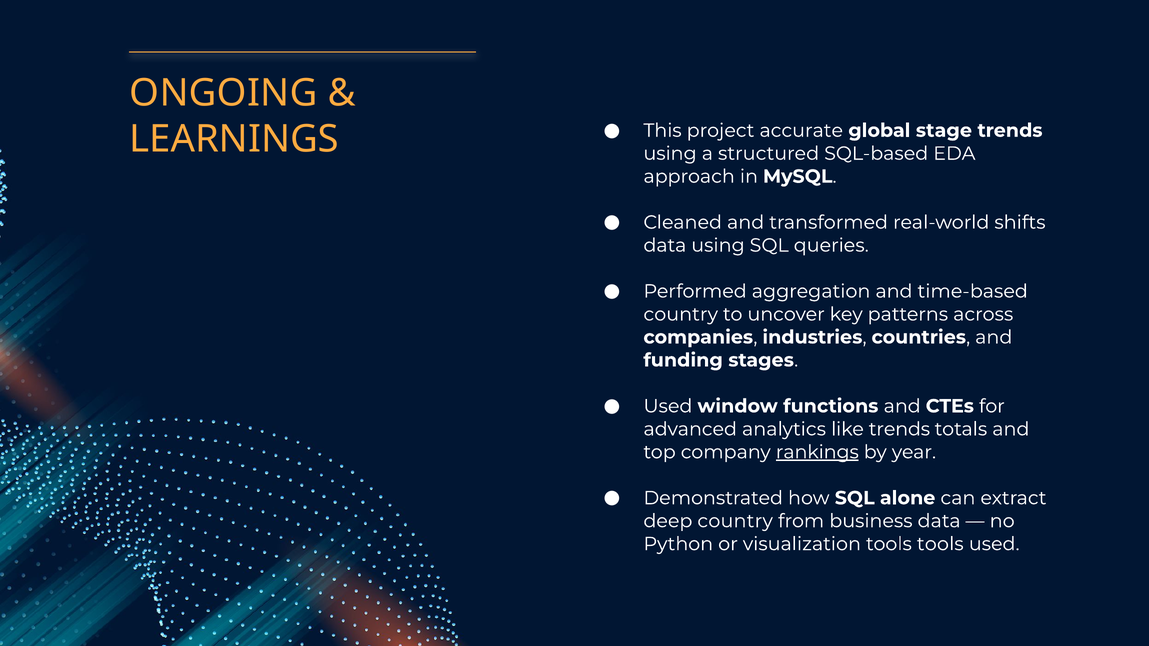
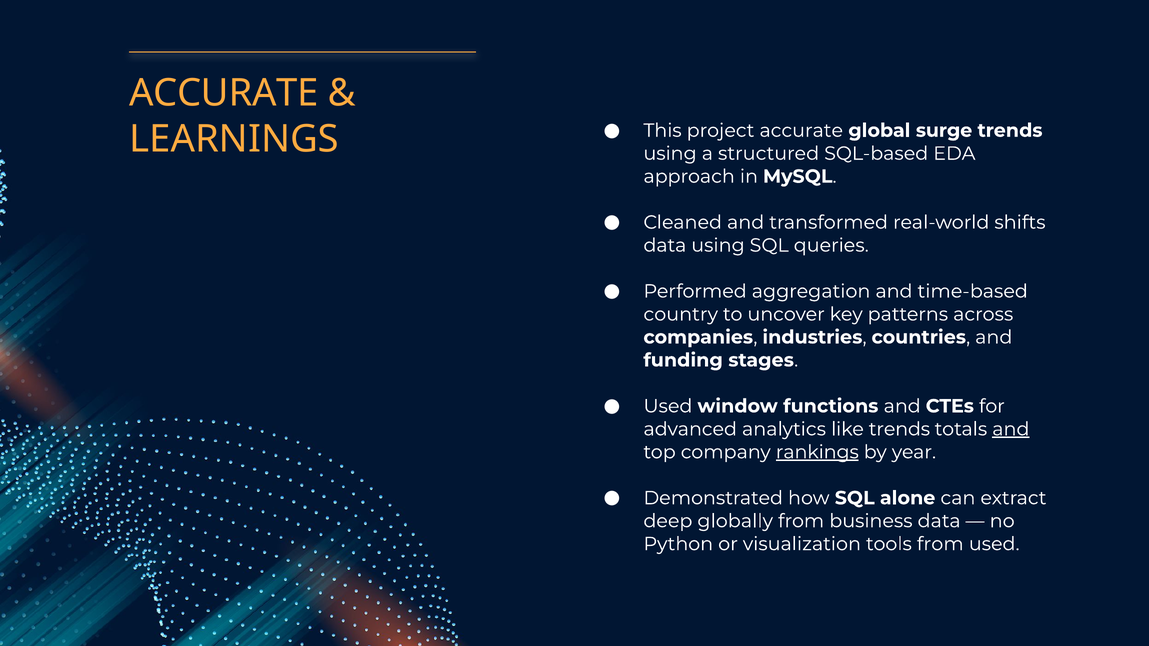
ONGOING: ONGOING -> ACCURATE (224, 93)
stage: stage -> surge (944, 131)
and underline: none -> present (1011, 429)
deep country: country -> globally (735, 521)
tools tools: tools -> from (940, 544)
